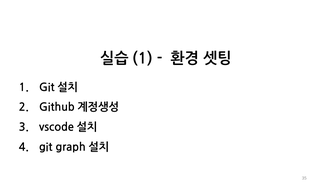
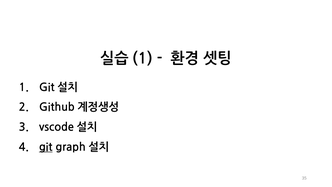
git underline: none -> present (46, 147)
